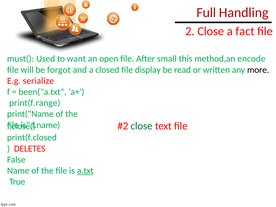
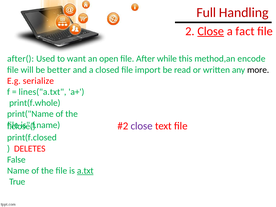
Close underline: none -> present (211, 31)
must(: must( -> after( (21, 59)
small: small -> while (167, 59)
forgot: forgot -> better (59, 70)
display: display -> import (148, 70)
been("a.txt: been("a.txt -> lines("a.txt (42, 92)
print(f.range: print(f.range -> print(f.whole (35, 103)
close colour: green -> purple (142, 126)
